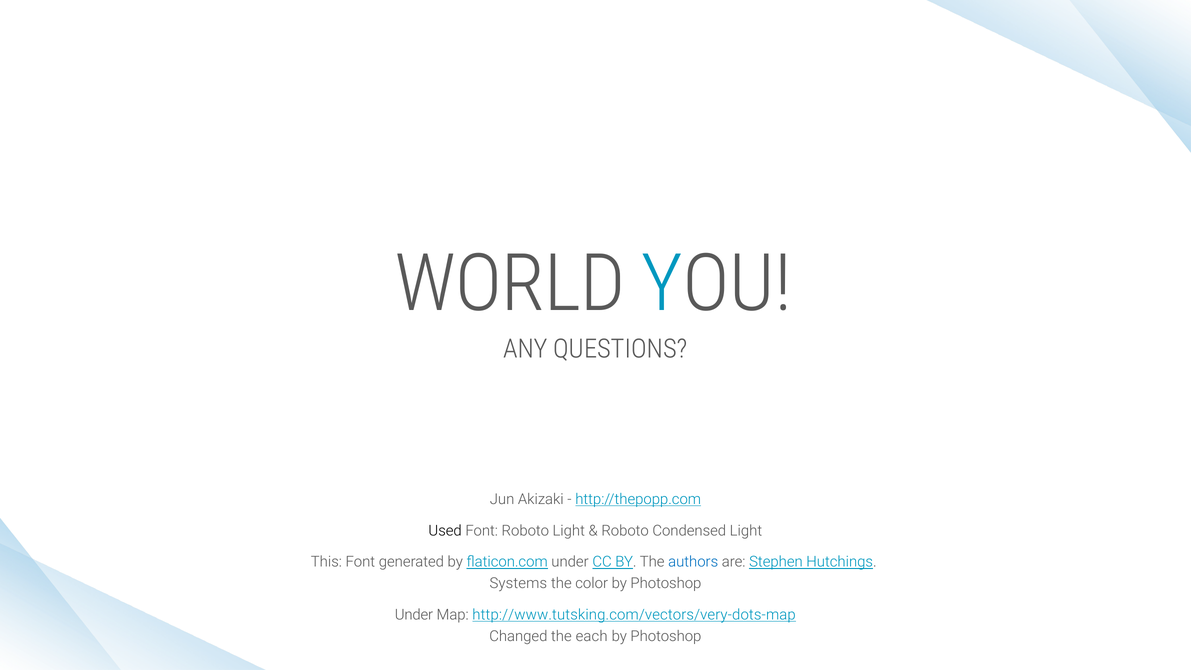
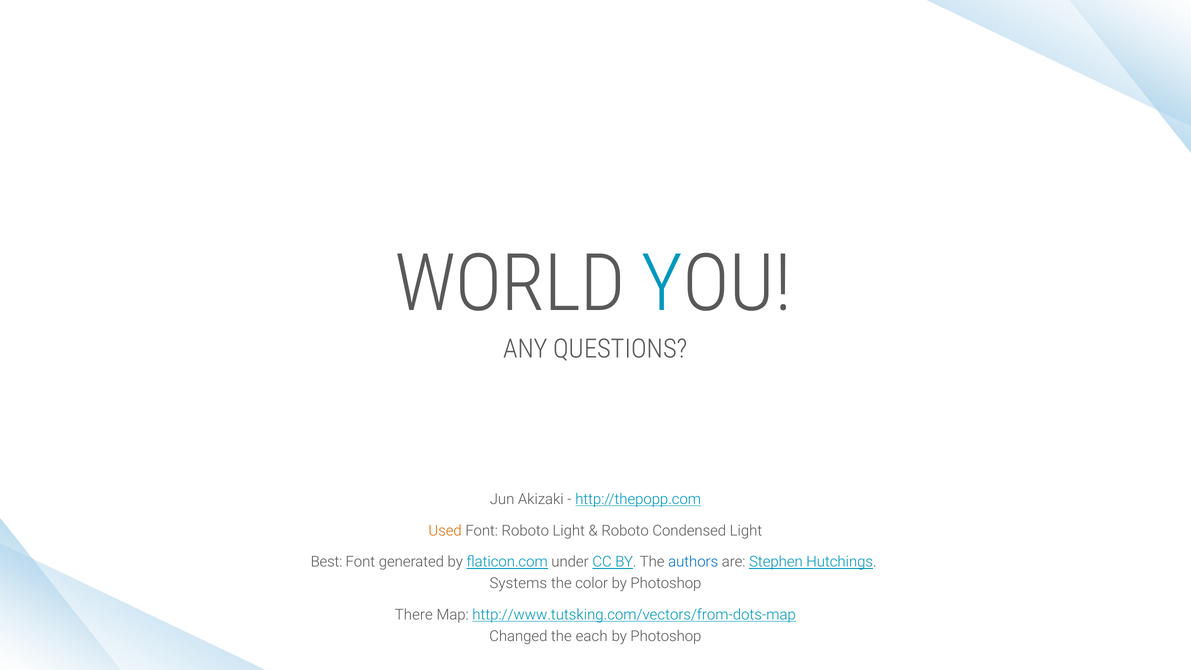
Used colour: black -> orange (445, 531)
This: This -> Best (326, 562)
Under: Under -> There (414, 615)
http://www.tutsking.com/vectors/very-dots-map: http://www.tutsking.com/vectors/very-dots-map -> http://www.tutsking.com/vectors/from-dots-map (634, 615)
